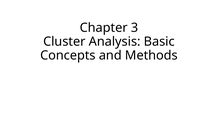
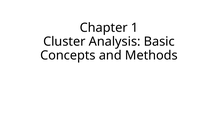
3: 3 -> 1 (135, 28)
